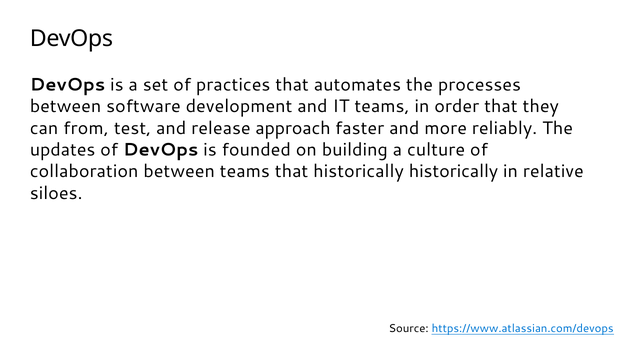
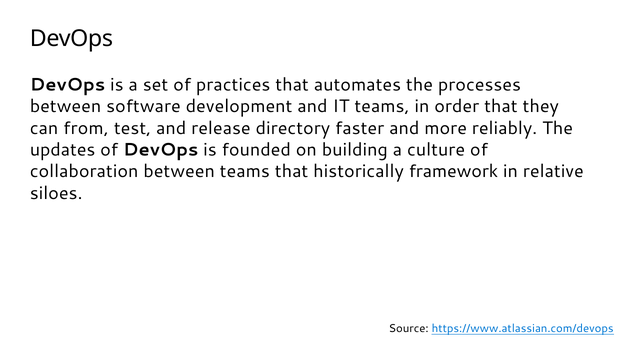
approach: approach -> directory (293, 128)
historically historically: historically -> framework (453, 172)
